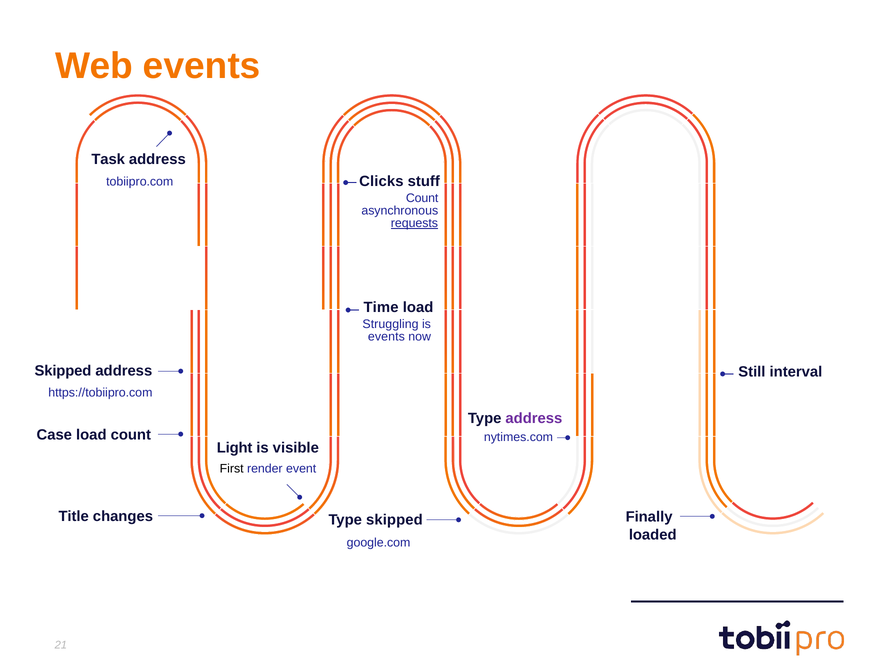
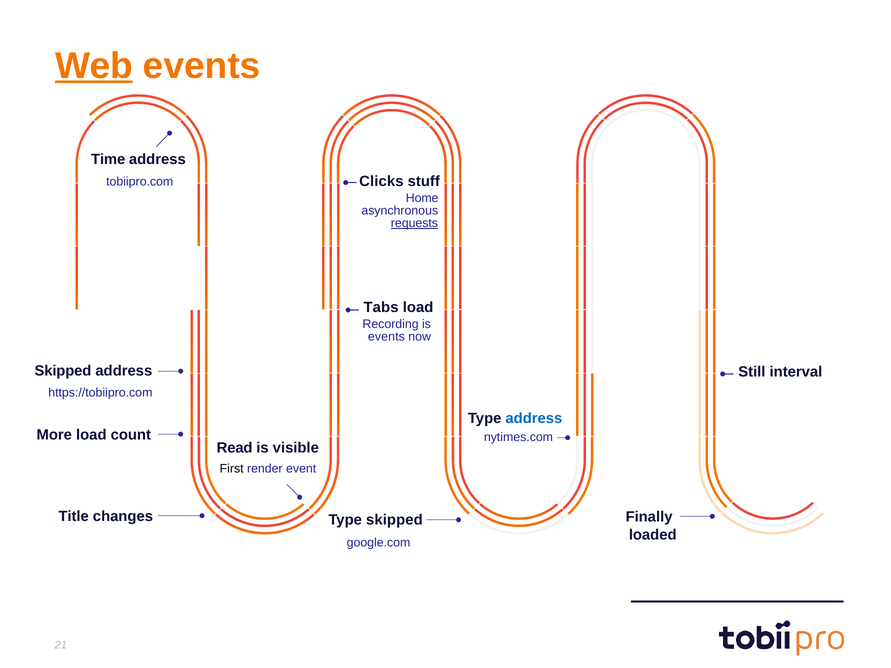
Web underline: none -> present (94, 66)
Task: Task -> Time (108, 159)
Count: Count -> Home (422, 198)
Time: Time -> Tabs (381, 308)
Struggling: Struggling -> Recording (391, 324)
address colour: purple -> blue (534, 418)
Case: Case -> More (54, 435)
Light: Light -> Read (235, 448)
